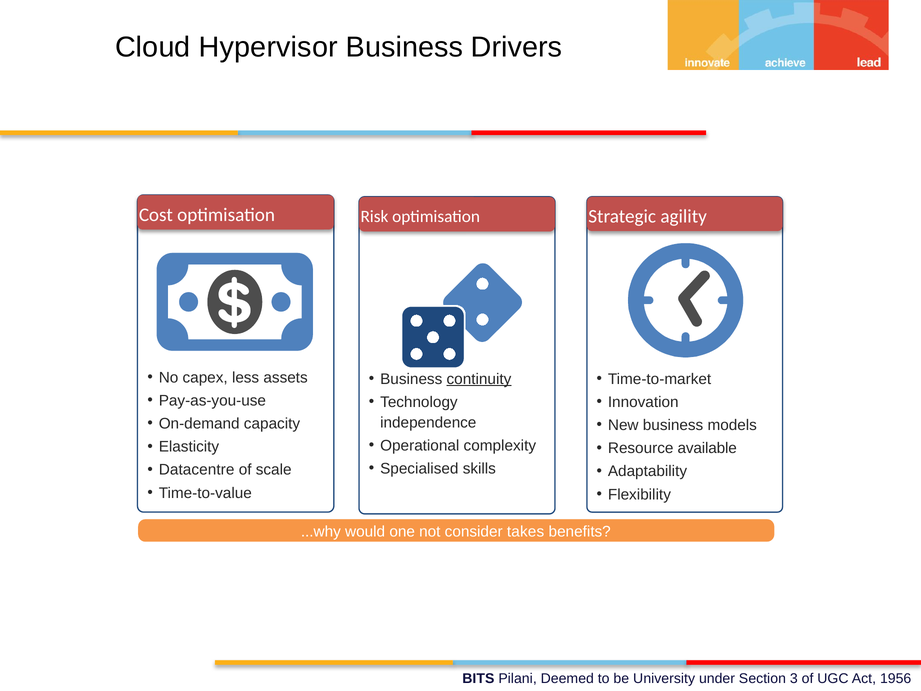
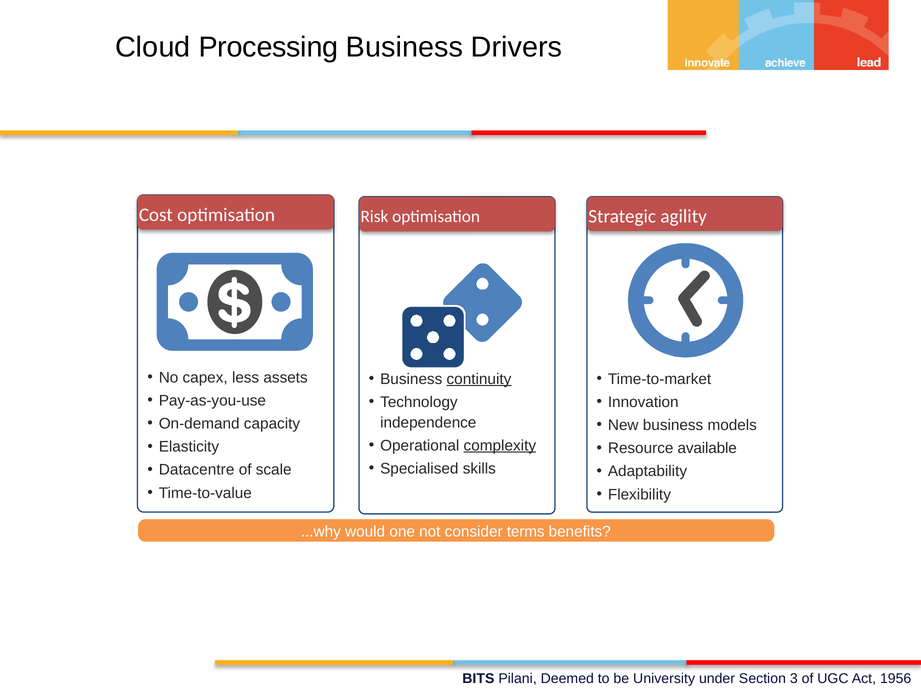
Hypervisor: Hypervisor -> Processing (268, 47)
complexity underline: none -> present (500, 445)
takes: takes -> terms (526, 531)
